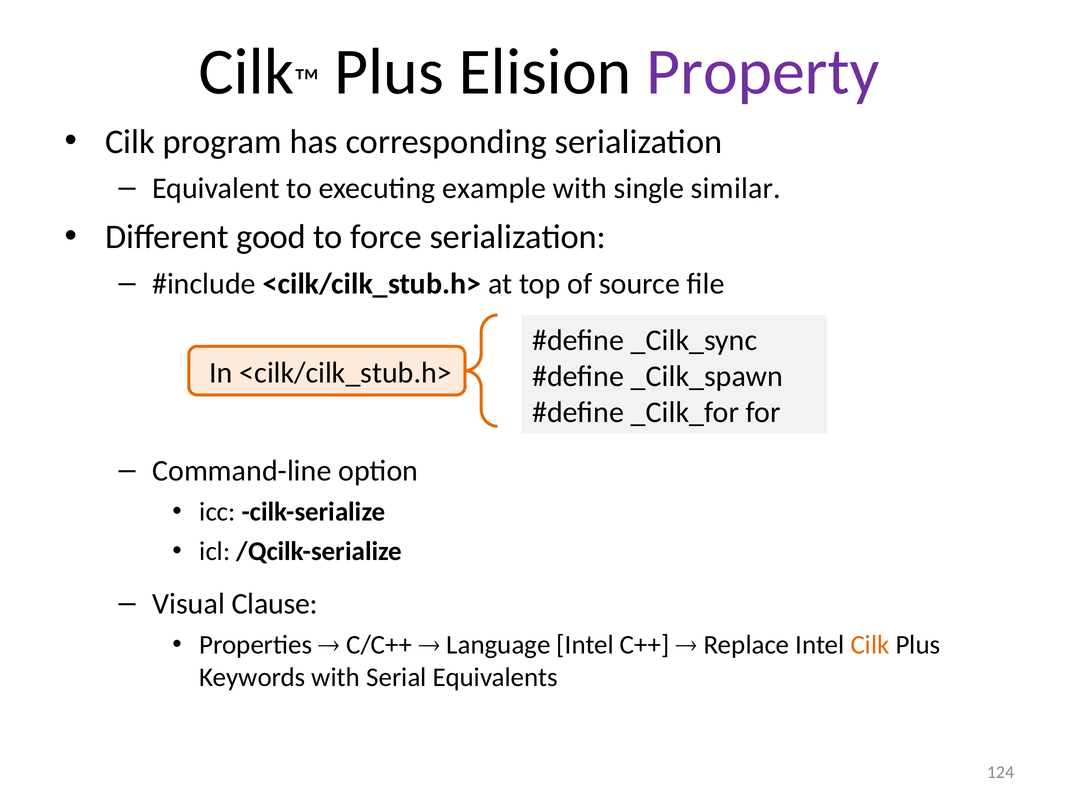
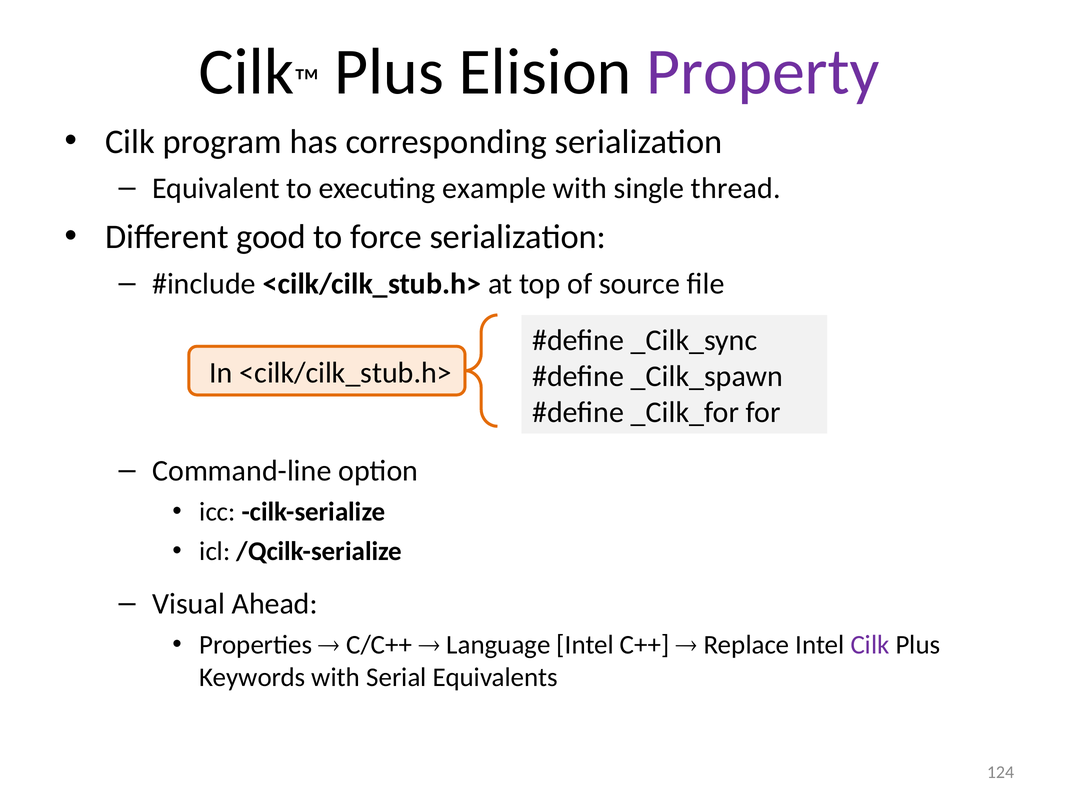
similar: similar -> thread (736, 188)
Clause: Clause -> Ahead (275, 604)
Cilk colour: orange -> purple (870, 645)
